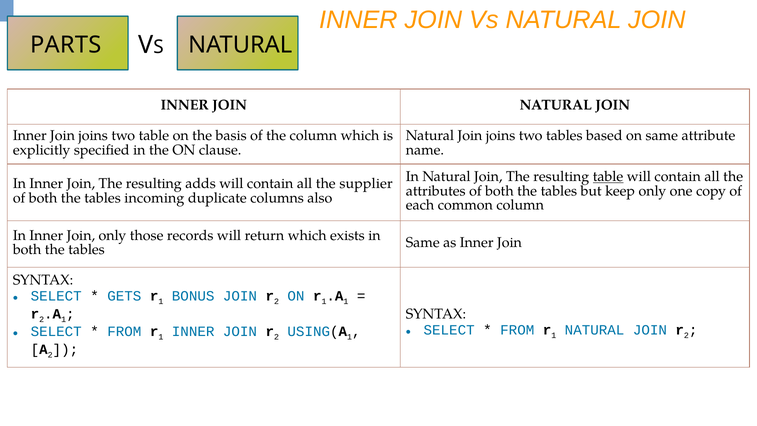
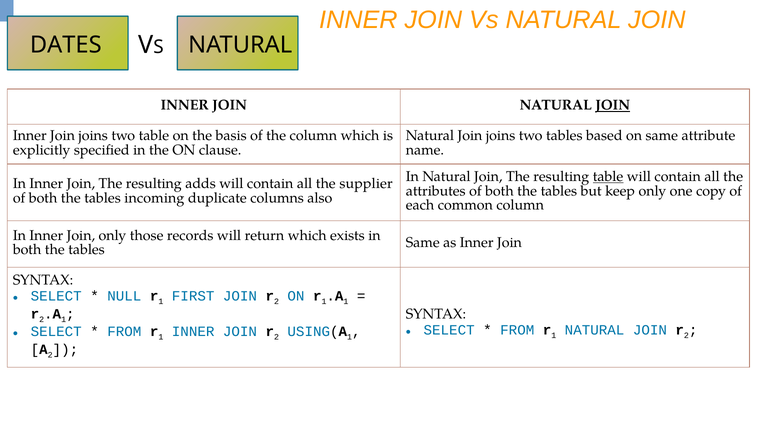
PARTS: PARTS -> DATES (66, 45)
JOIN underline: none -> present (613, 105)
GETS: GETS -> NULL (124, 296)
BONUS: BONUS -> FIRST (193, 296)
